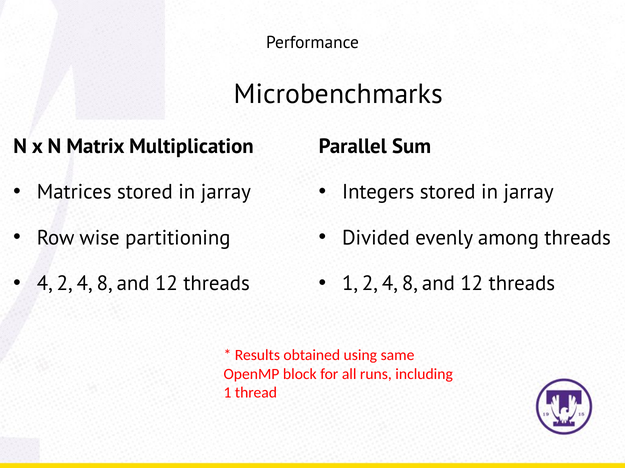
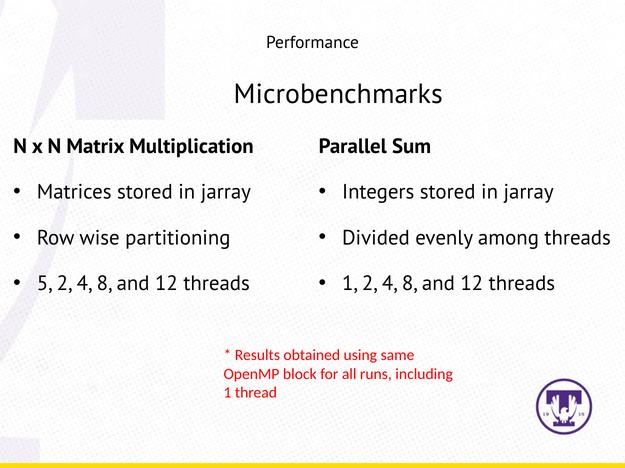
4: 4 -> 5 (45, 284)
